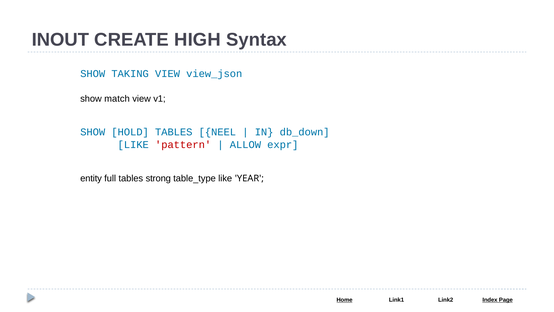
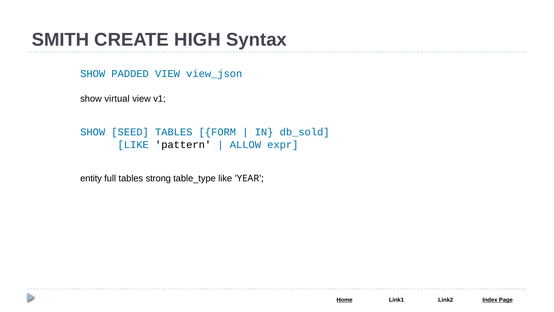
INOUT: INOUT -> SMITH (60, 40)
TAKING: TAKING -> PADDED (130, 74)
match: match -> virtual (117, 99)
HOLD: HOLD -> SEED (130, 132)
NEEL: NEEL -> FORM (217, 132)
db_down: db_down -> db_sold (305, 132)
pattern colour: red -> black (183, 144)
